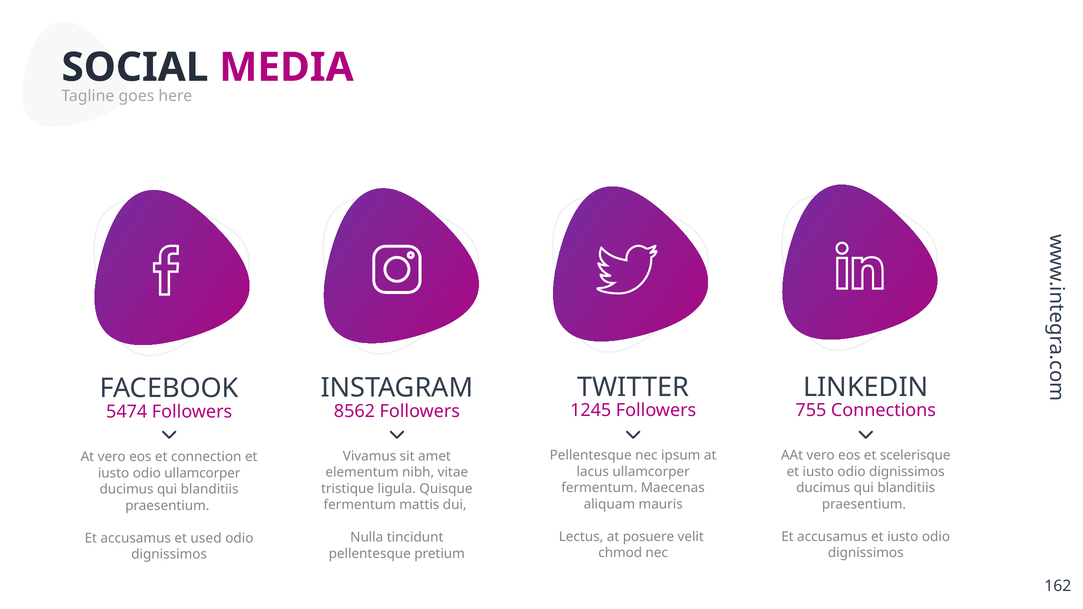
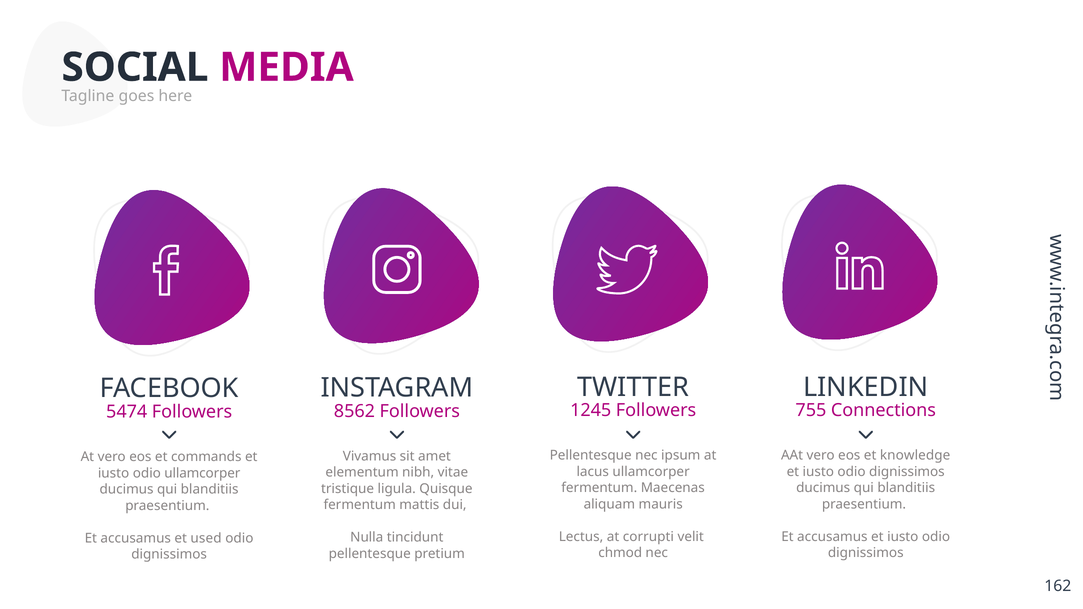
scelerisque: scelerisque -> knowledge (915, 456)
connection: connection -> commands (206, 457)
posuere: posuere -> corrupti (648, 537)
